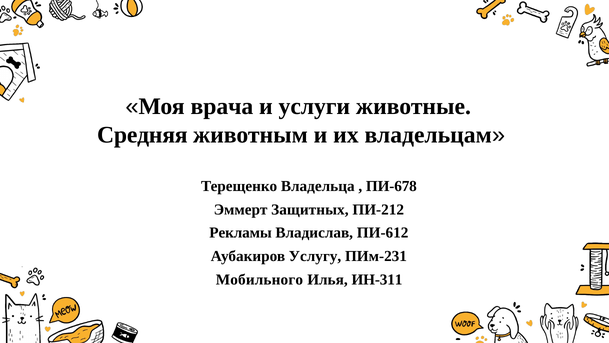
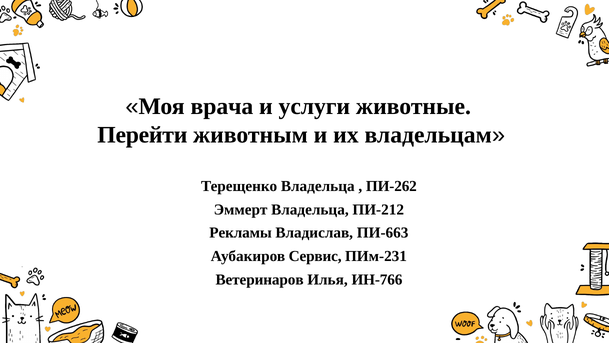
Средняя: Средняя -> Перейти (142, 135)
ПИ-678: ПИ-678 -> ПИ-262 (391, 186)
Эммерт Защитных: Защитных -> Владельца (310, 209)
ПИ-612: ПИ-612 -> ПИ-663 (383, 233)
Услугу: Услугу -> Сервис (315, 256)
Мобильного: Мобильного -> Ветеринаров (260, 279)
ИН-311: ИН-311 -> ИН-766 (377, 279)
